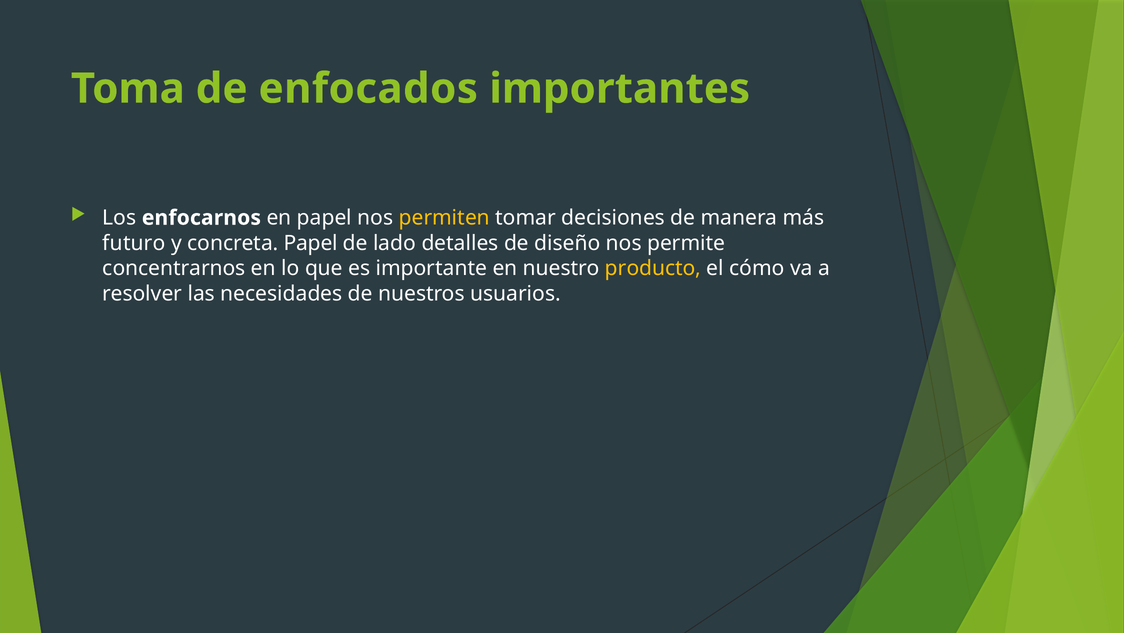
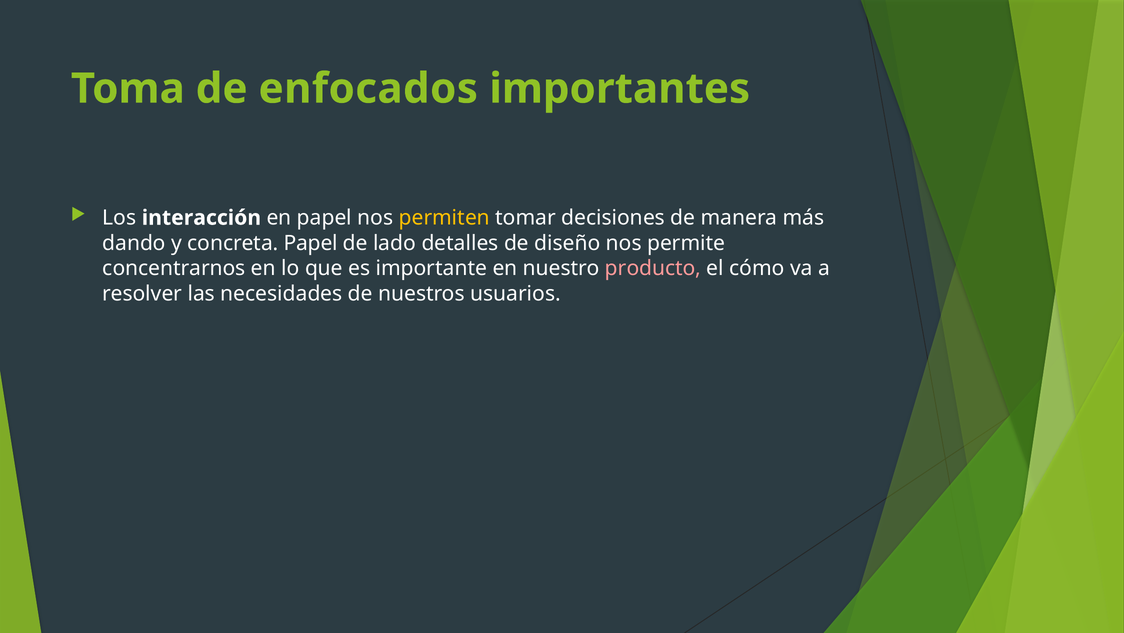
enfocarnos: enfocarnos -> interacción (201, 218)
futuro: futuro -> dando (134, 243)
producto colour: yellow -> pink (653, 268)
